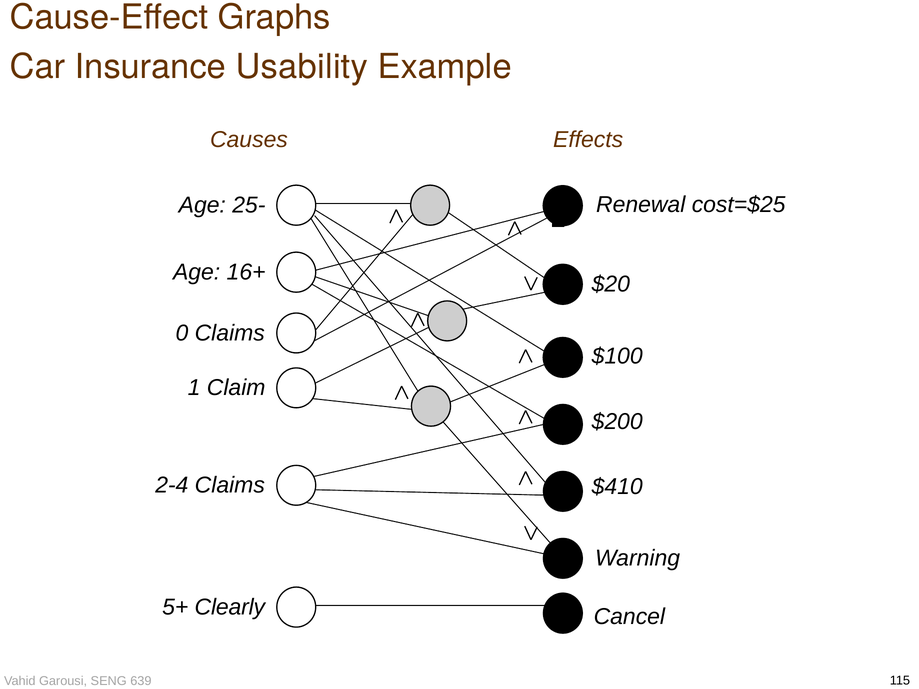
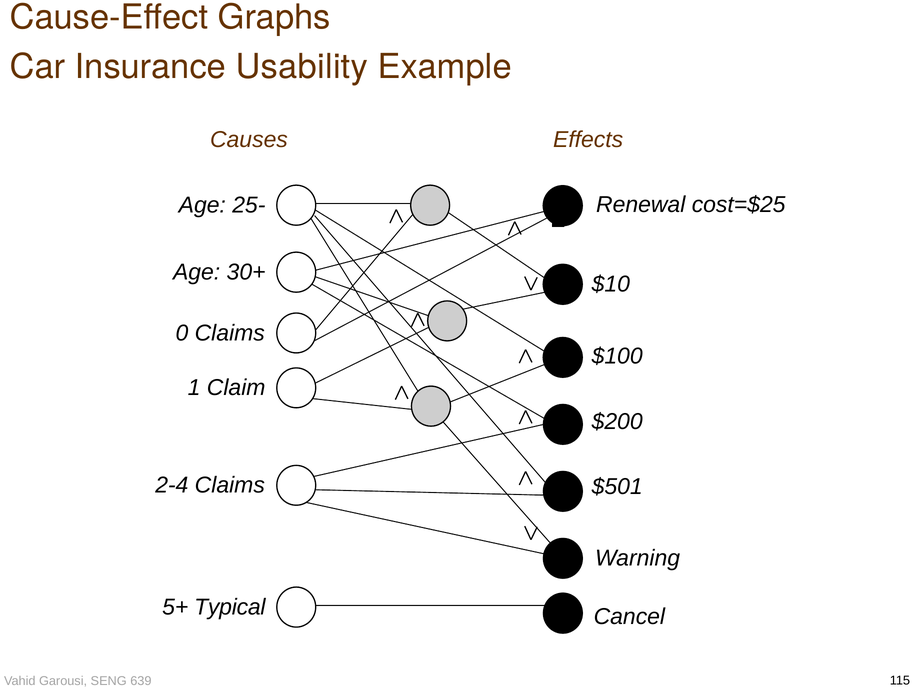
16+: 16+ -> 30+ (246, 272)
$20: $20 -> $10 (611, 284)
$410: $410 -> $501 (617, 487)
Clearly: Clearly -> Typical (230, 607)
